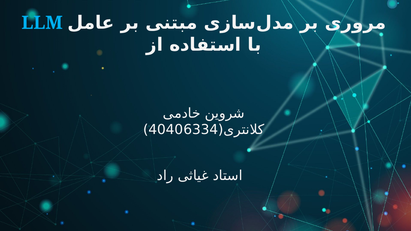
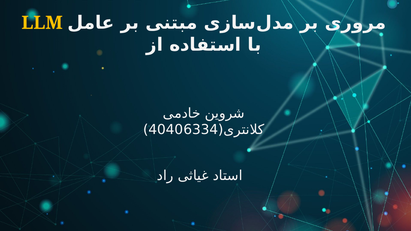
LLM colour: light blue -> yellow (42, 23)
